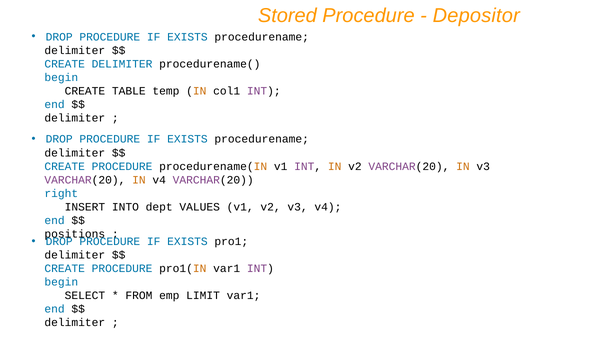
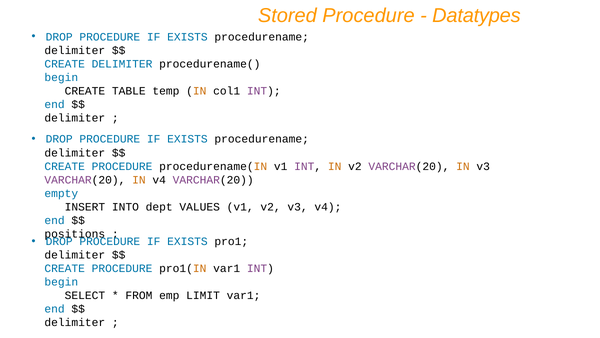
Depositor: Depositor -> Datatypes (476, 16)
right: right -> empty (61, 193)
